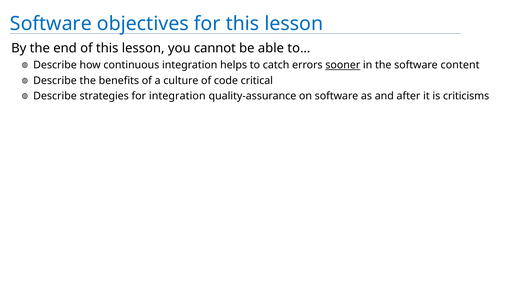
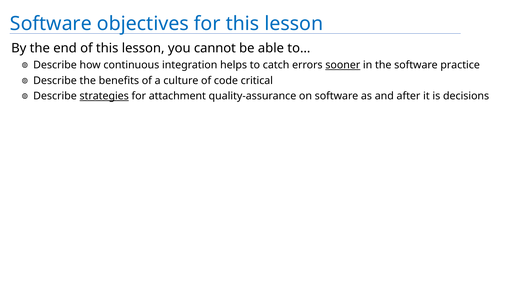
content: content -> practice (460, 65)
strategies underline: none -> present (104, 96)
for integration: integration -> attachment (177, 96)
criticisms: criticisms -> decisions (466, 96)
